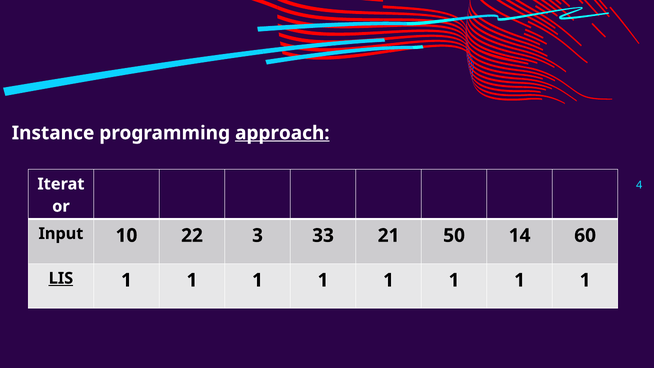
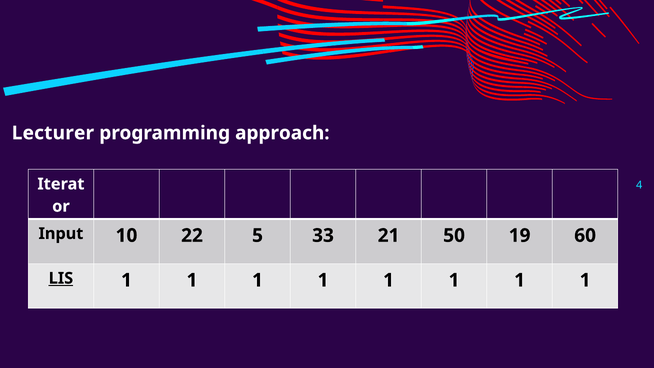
Instance: Instance -> Lecturer (53, 133)
approach underline: present -> none (282, 133)
3: 3 -> 5 (258, 235)
14: 14 -> 19 (520, 235)
